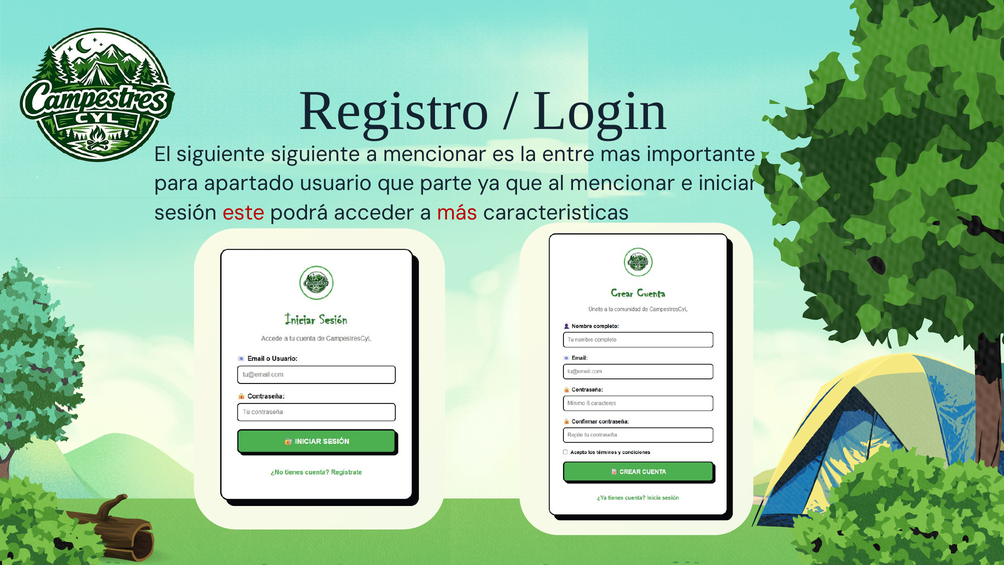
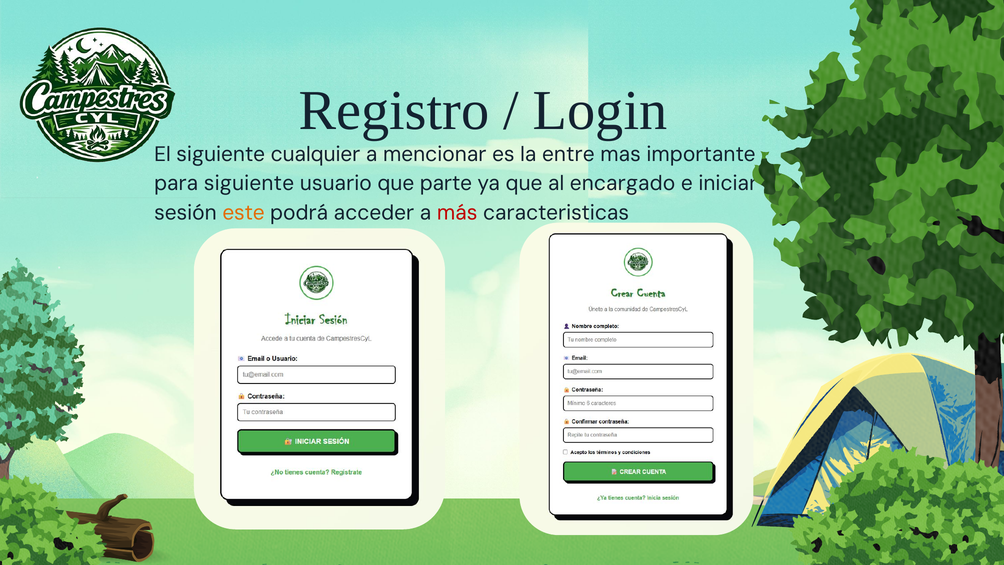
siguiente: siguiente -> cualquier (315, 154)
apartado: apartado -> siguiente (249, 183)
al mencionar: mencionar -> encargado (623, 183)
este colour: red -> orange (244, 213)
